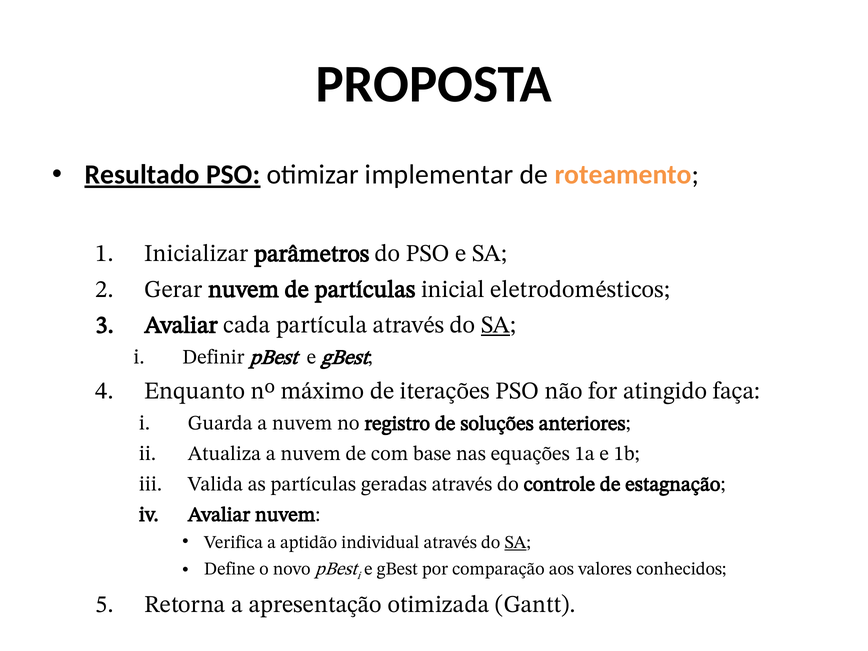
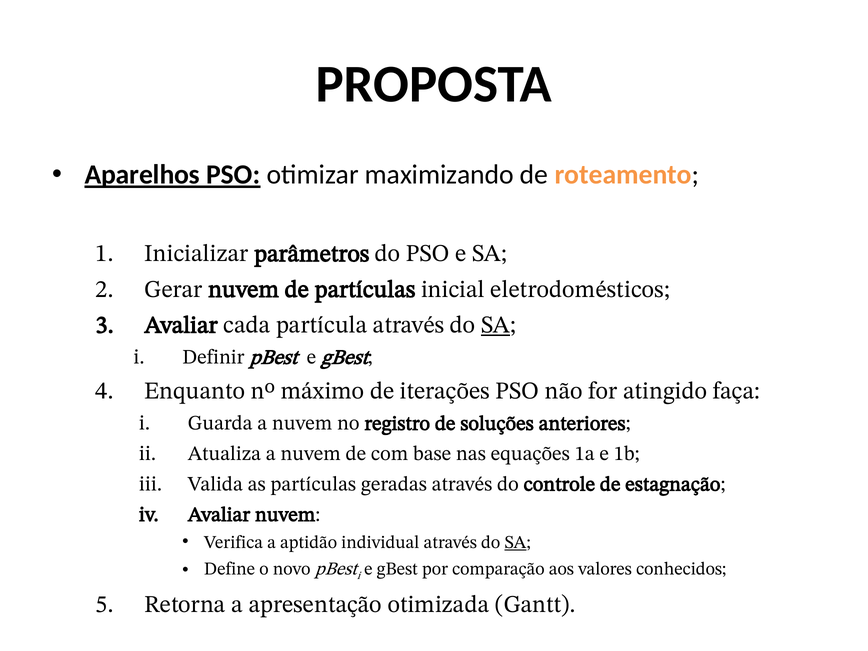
Resultado: Resultado -> Aparelhos (142, 175)
implementar: implementar -> maximizando (439, 175)
